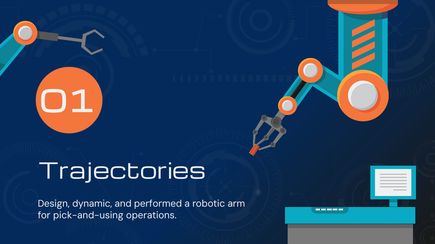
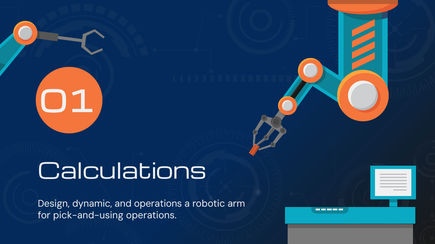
Trajectories: Trajectories -> Calculations (122, 172)
and performed: performed -> operations (158, 204)
